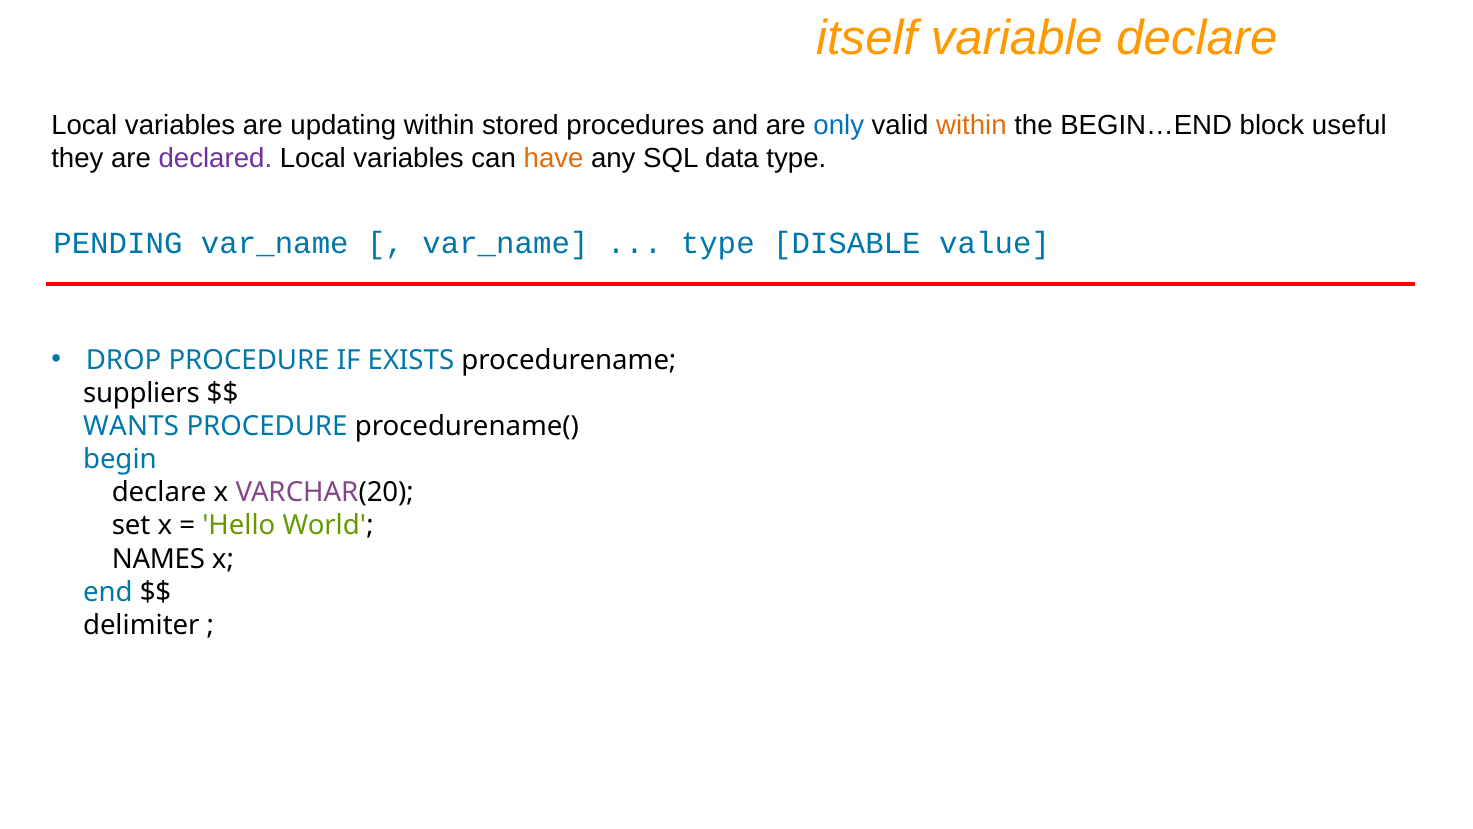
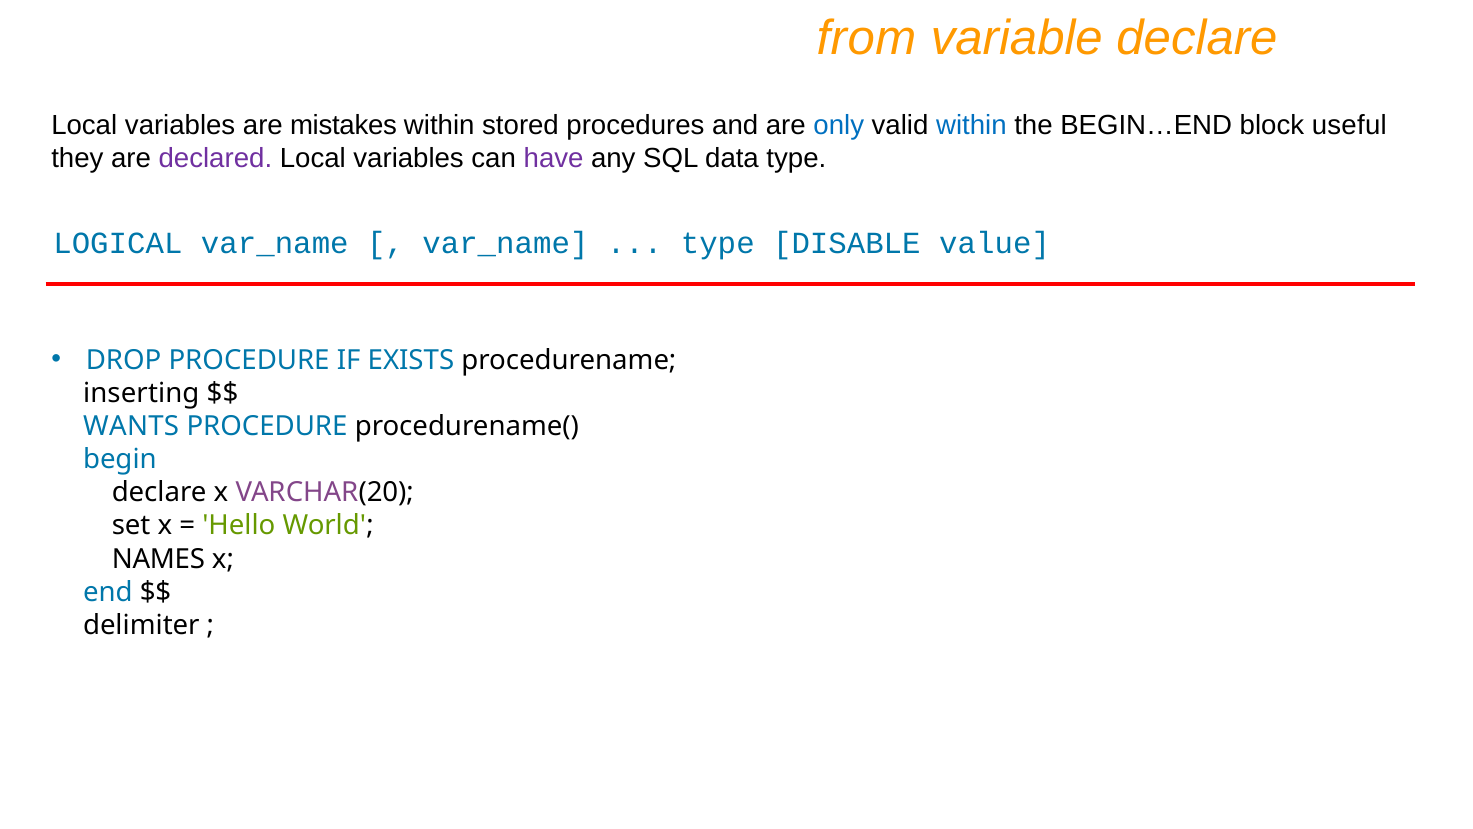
itself: itself -> from (866, 38)
updating: updating -> mistakes (344, 125)
within colour: orange -> blue (971, 125)
have colour: orange -> purple (554, 158)
PENDING: PENDING -> LOGICAL (118, 243)
suppliers: suppliers -> inserting (141, 393)
